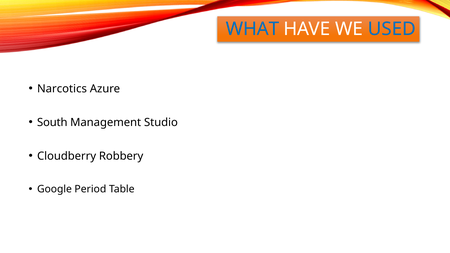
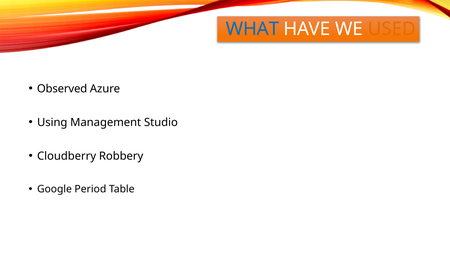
USED colour: blue -> orange (392, 29)
Narcotics: Narcotics -> Observed (62, 89)
South: South -> Using (52, 122)
